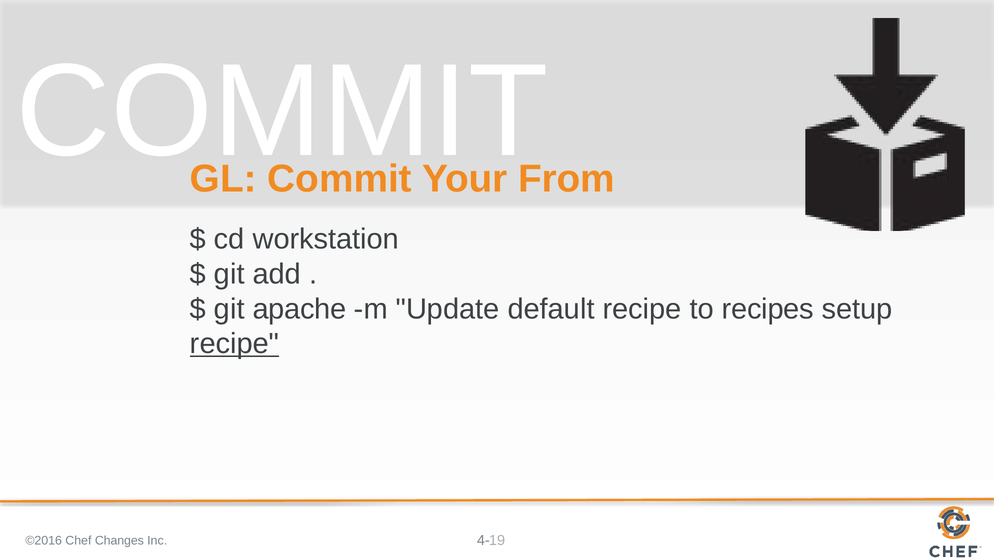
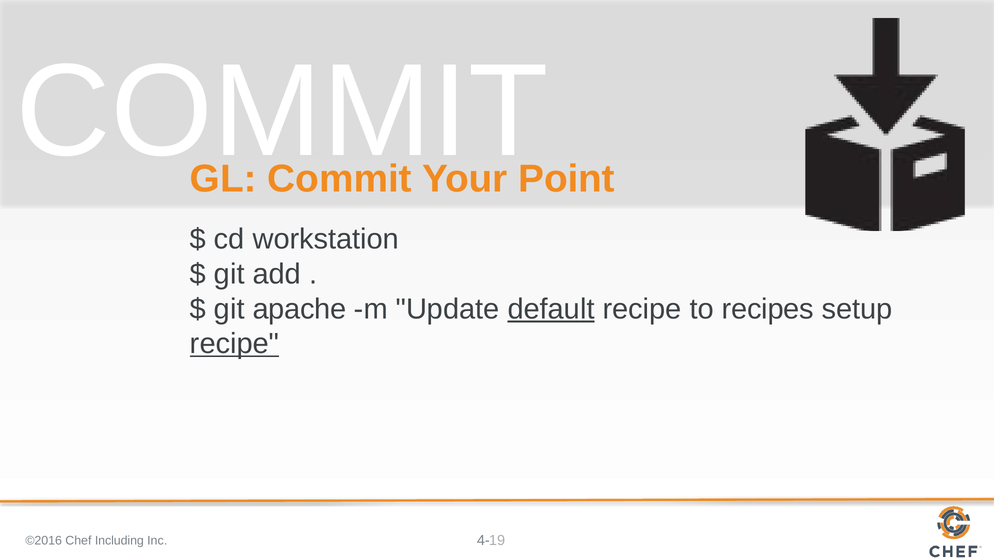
From: From -> Point (567, 179)
default underline: none -> present (551, 309)
Changes: Changes -> Including (119, 541)
